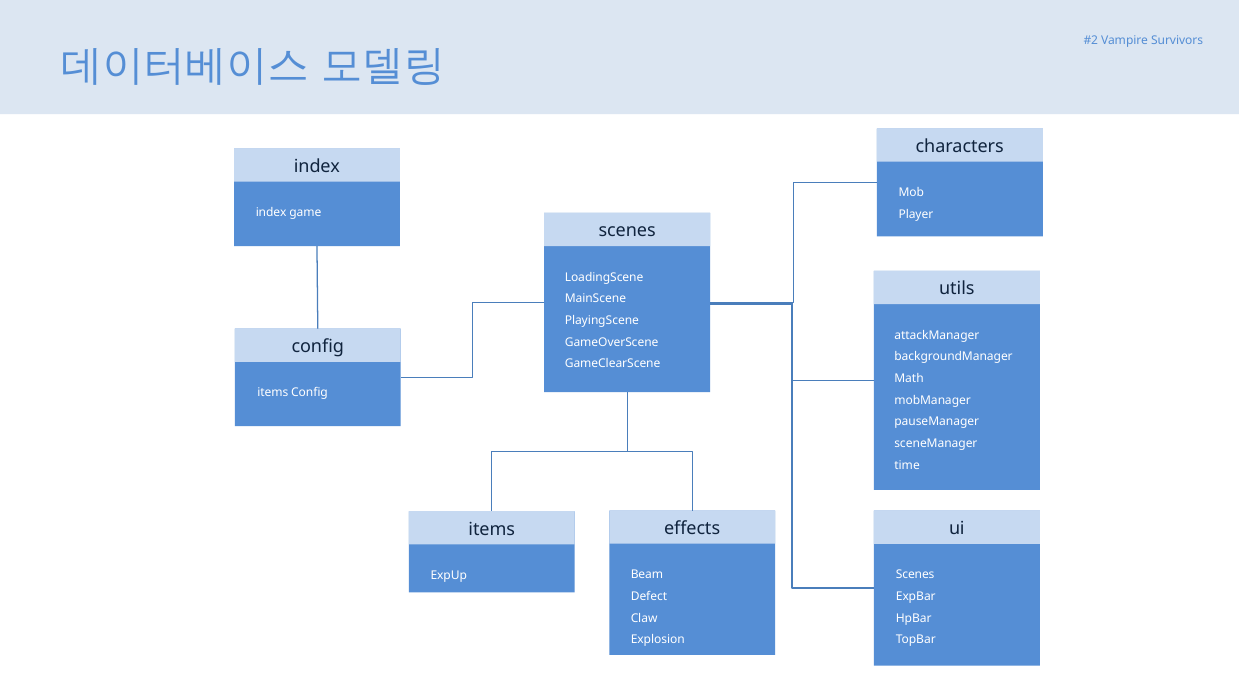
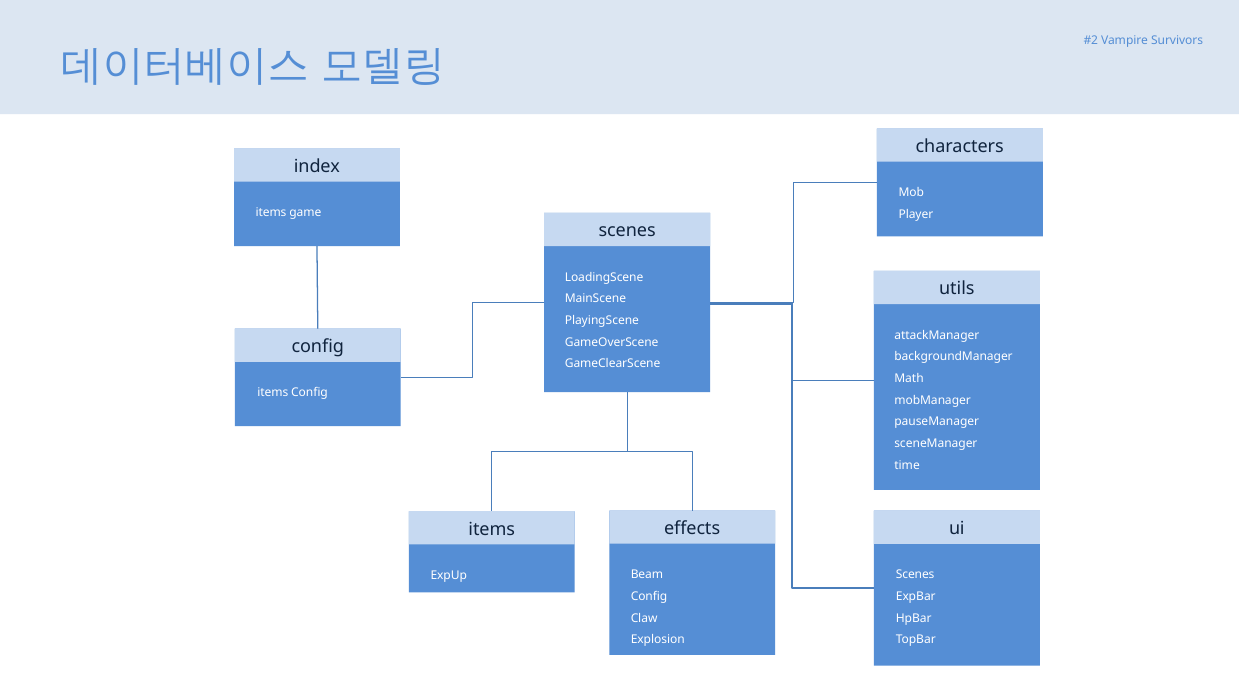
index: index -> items (271, 213)
Defect: Defect -> Config (649, 597)
